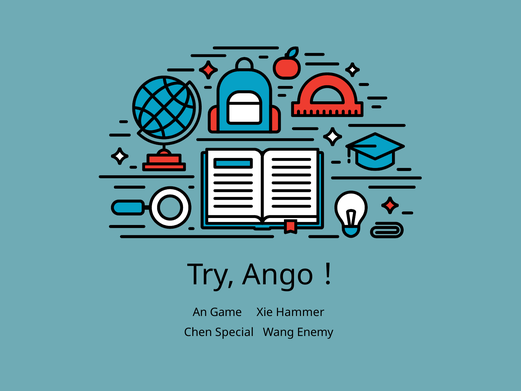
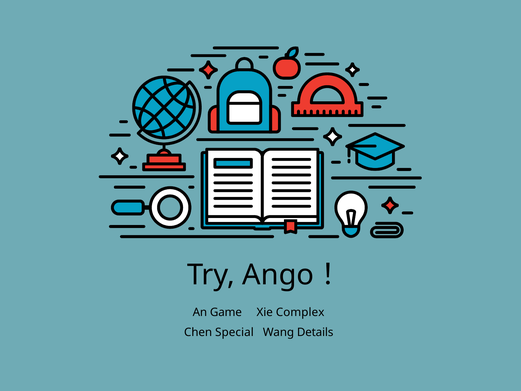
Hammer: Hammer -> Complex (300, 312)
Enemy: Enemy -> Details (315, 332)
